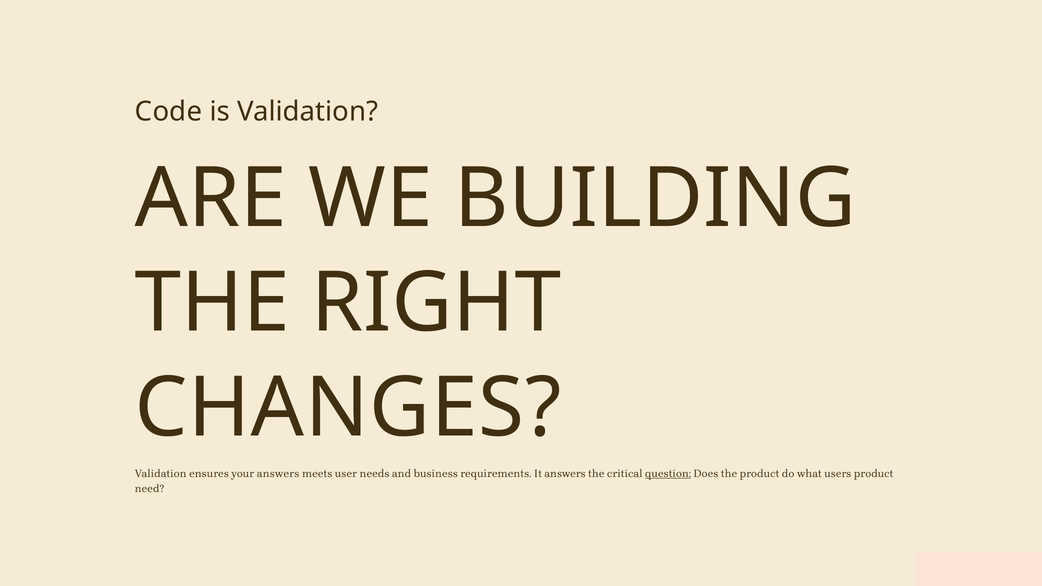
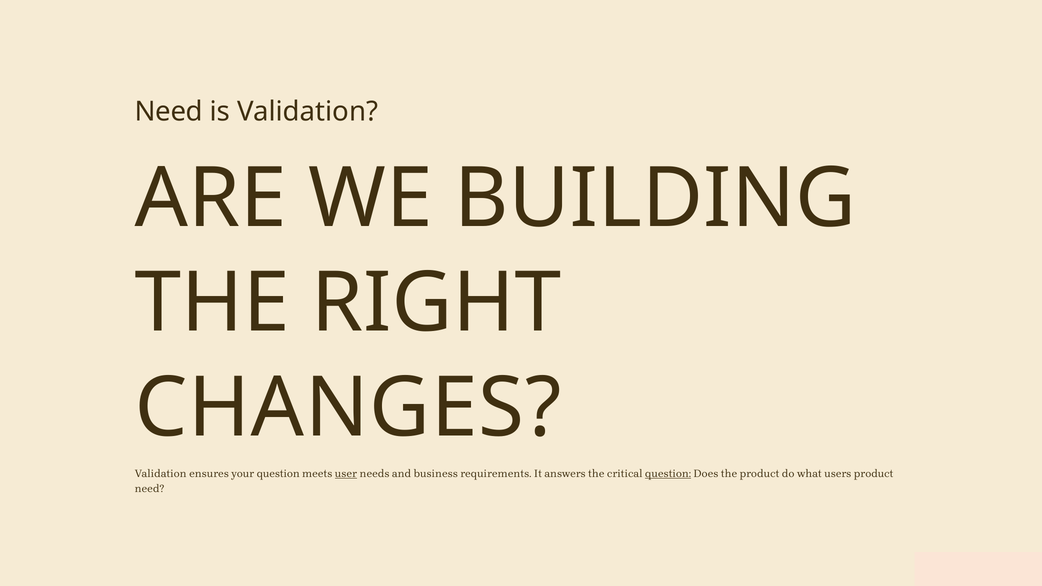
Code: Code -> Need (169, 111)
your answers: answers -> question (278, 474)
user underline: none -> present (346, 474)
